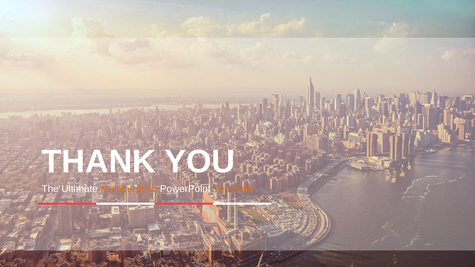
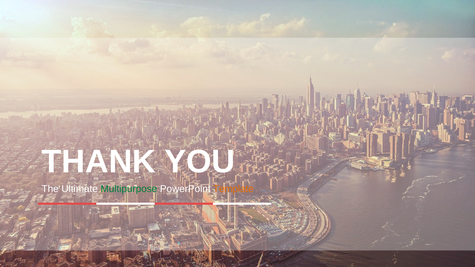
Multipurpose colour: orange -> green (129, 189)
